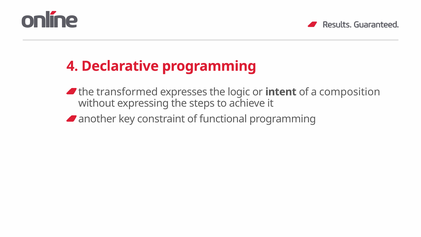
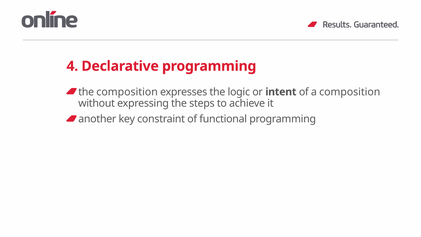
the transformed: transformed -> composition (127, 92)
